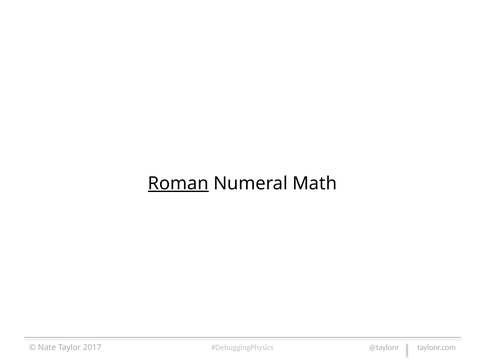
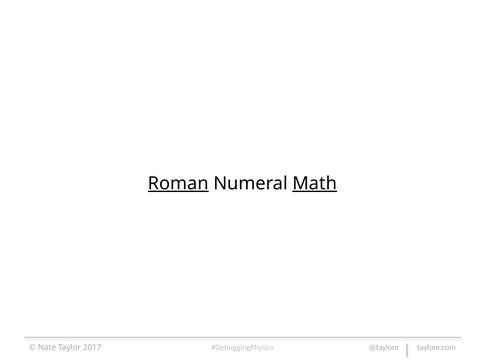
Math underline: none -> present (315, 183)
